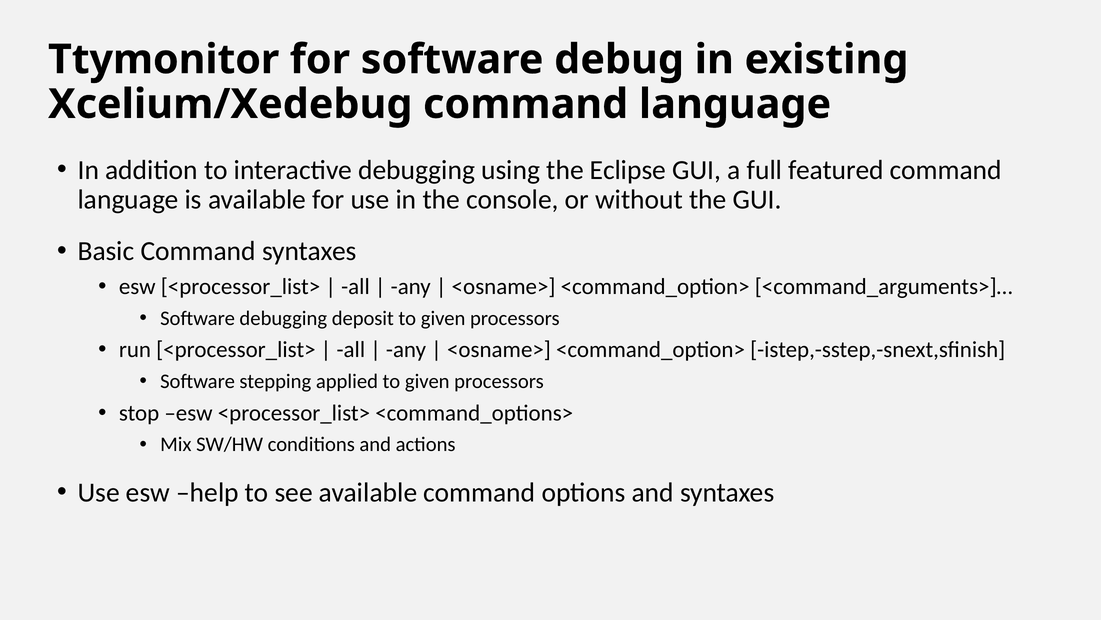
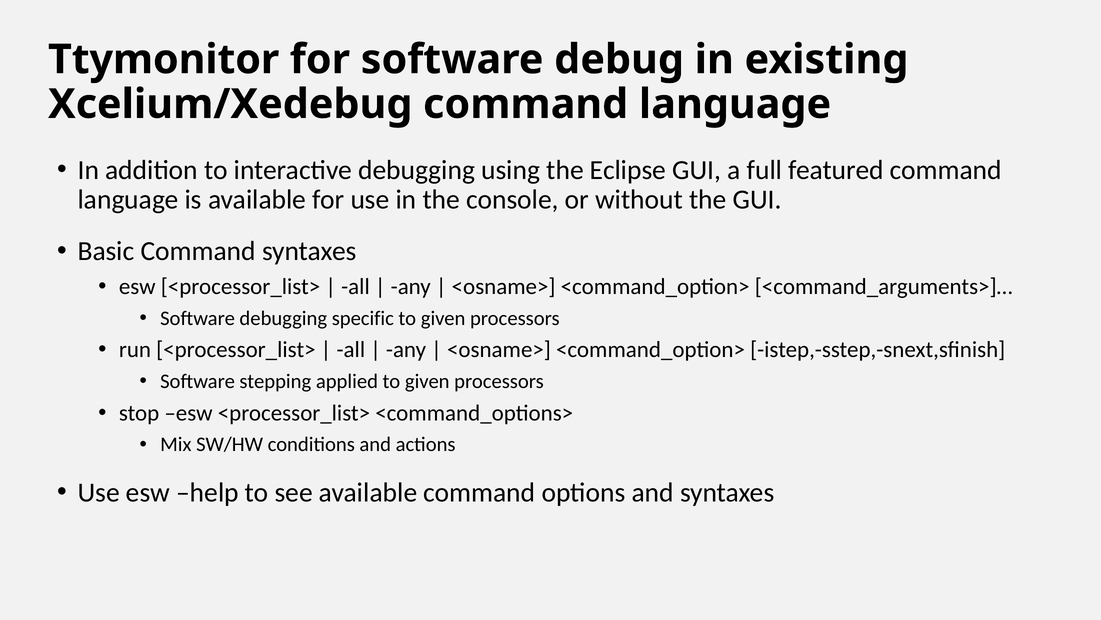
deposit: deposit -> specific (363, 318)
